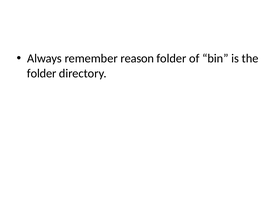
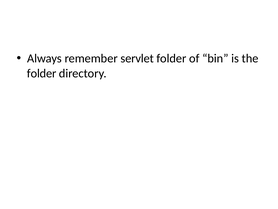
reason: reason -> servlet (137, 58)
